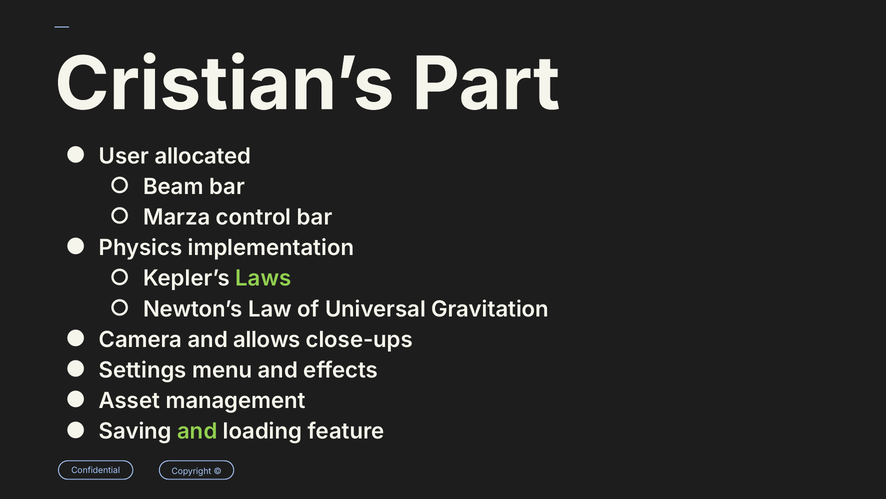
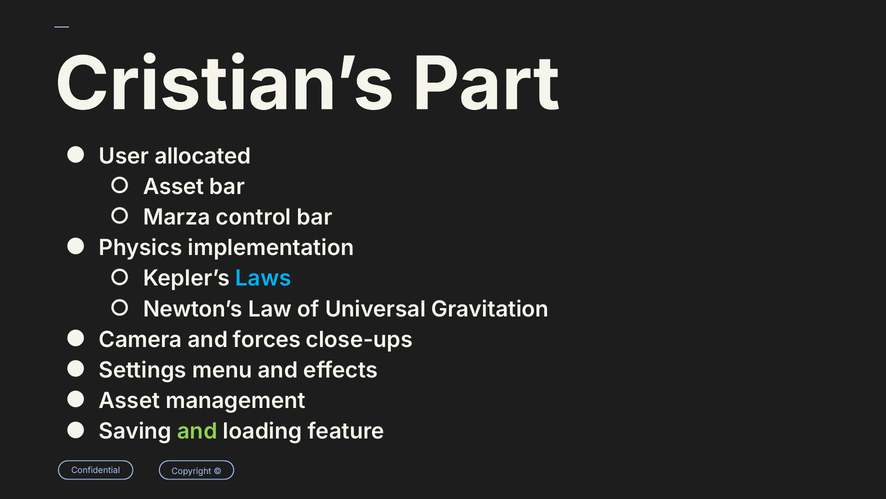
Beam: Beam -> Asset (174, 187)
Laws colour: light green -> light blue (263, 278)
allows: allows -> forces (267, 339)
